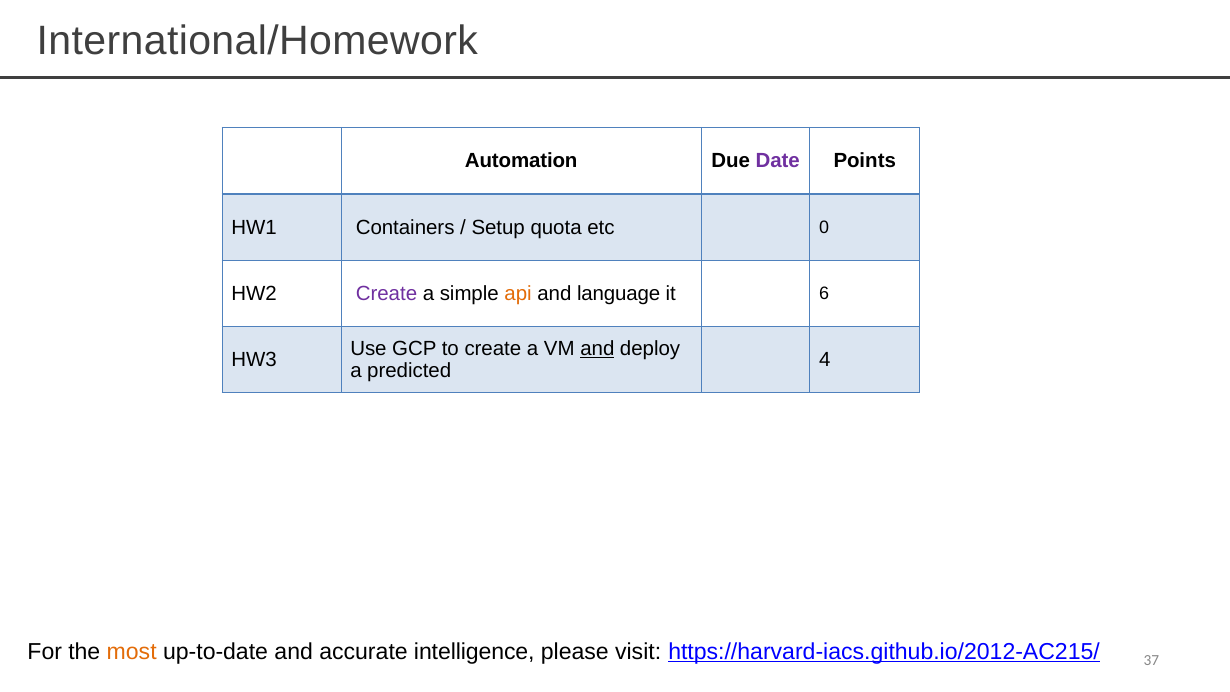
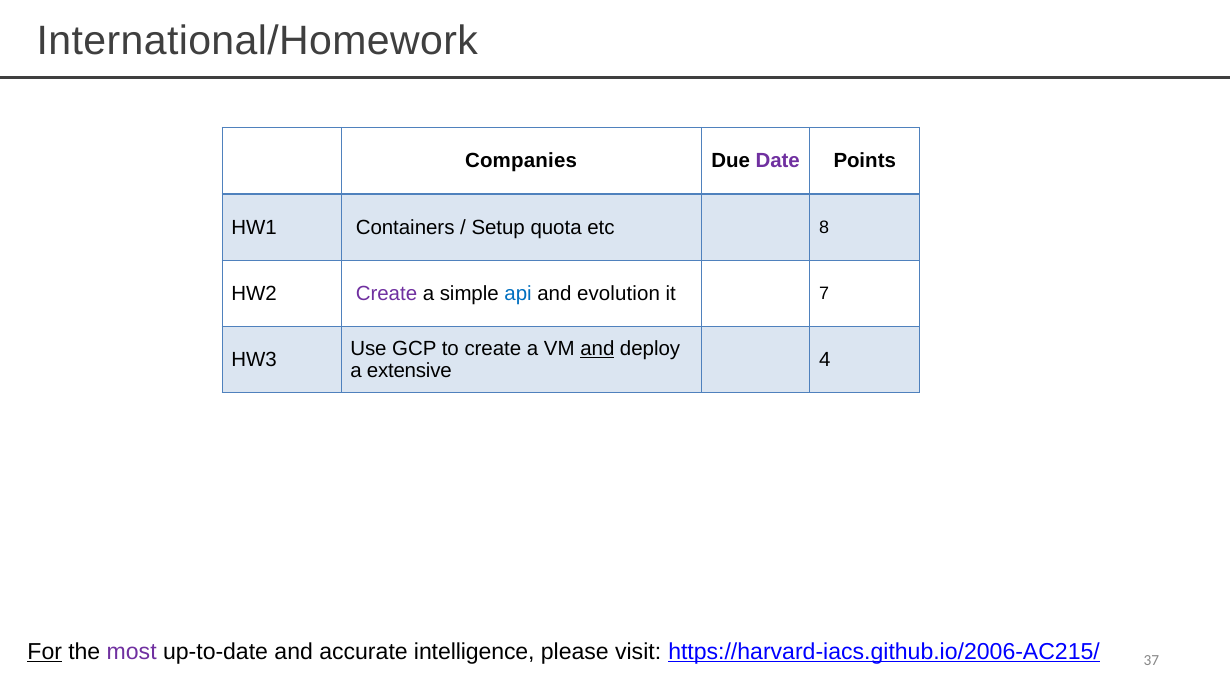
Automation: Automation -> Companies (521, 161)
0: 0 -> 8 (824, 227)
api colour: orange -> blue (518, 293)
language: language -> evolution (619, 293)
6: 6 -> 7 (824, 293)
predicted: predicted -> extensive (409, 371)
For underline: none -> present (45, 651)
most colour: orange -> purple (132, 651)
https://harvard-iacs.github.io/2012-AC215/: https://harvard-iacs.github.io/2012-AC215/ -> https://harvard-iacs.github.io/2006-AC215/ (884, 651)
